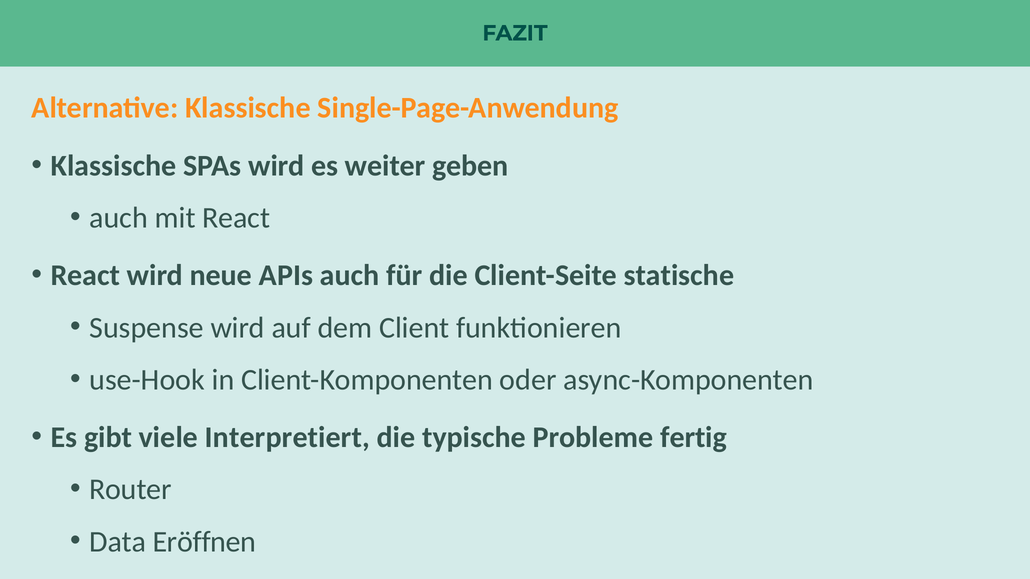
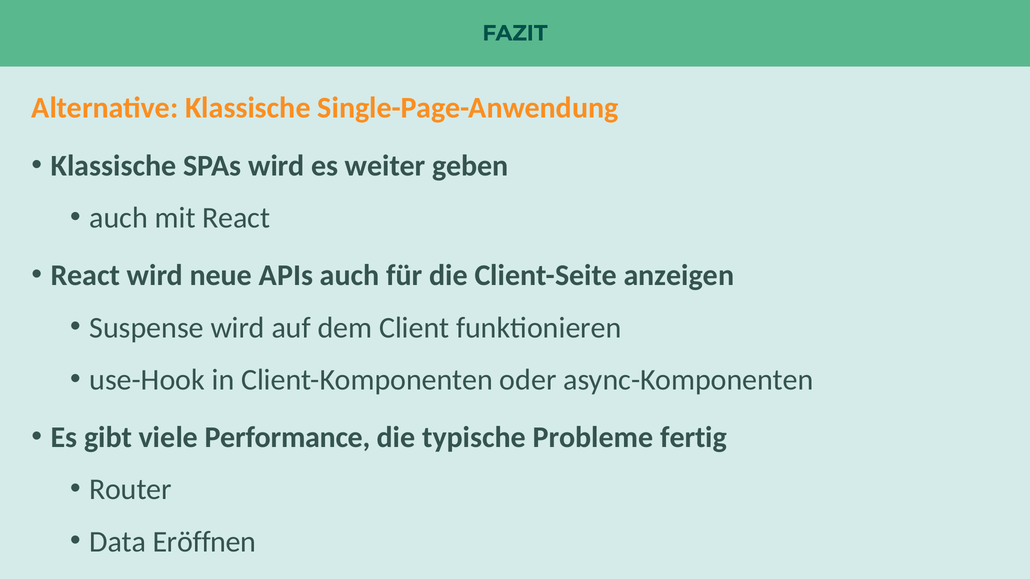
statische: statische -> anzeigen (679, 276)
Interpretiert: Interpretiert -> Performance (288, 438)
